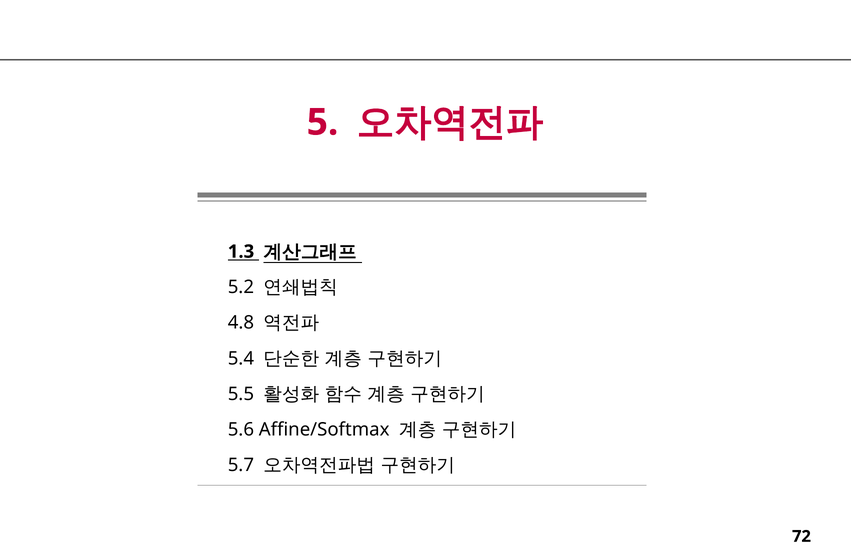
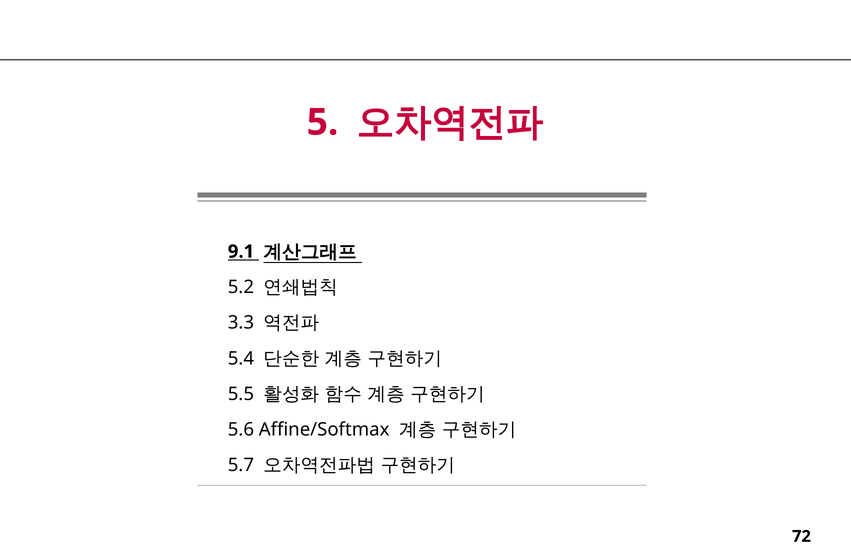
1.3: 1.3 -> 9.1 (241, 252)
4.8: 4.8 -> 3.3 (241, 323)
